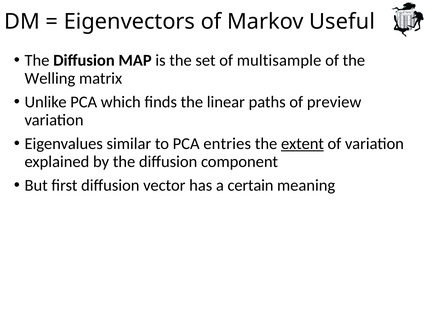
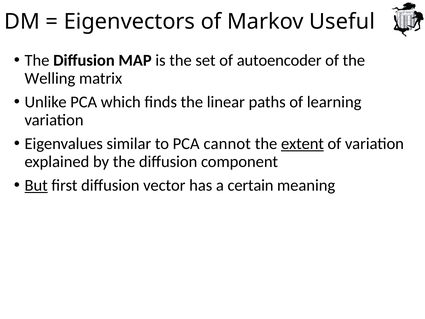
multisample: multisample -> autoencoder (279, 60)
preview: preview -> learning (334, 102)
entries: entries -> cannot (227, 144)
But underline: none -> present (36, 185)
